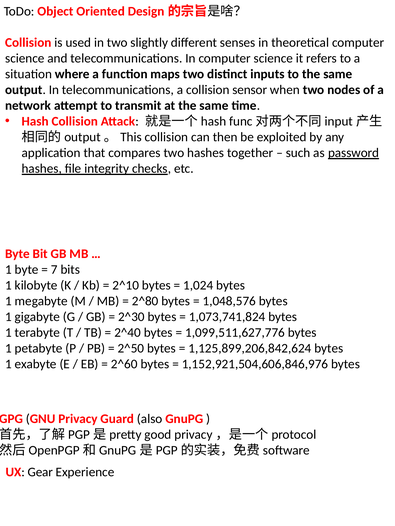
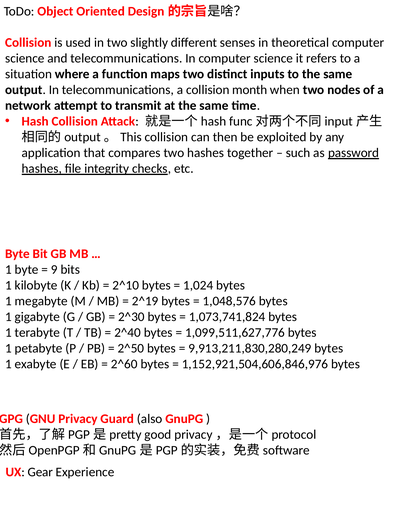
sensor: sensor -> month (250, 90)
7: 7 -> 9 (54, 270)
2^80: 2^80 -> 2^19 (145, 301)
1,125,899,206,842,624: 1,125,899,206,842,624 -> 9,913,211,830,280,249 (250, 349)
